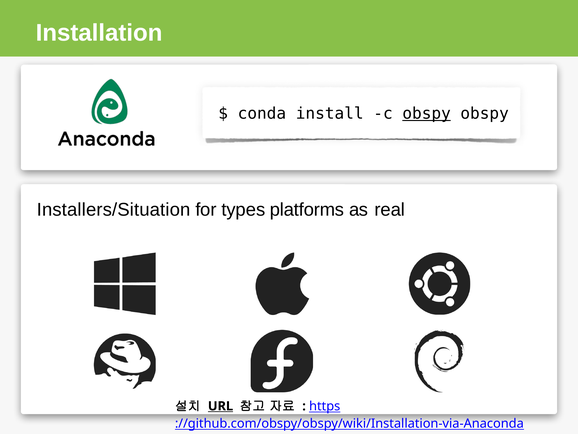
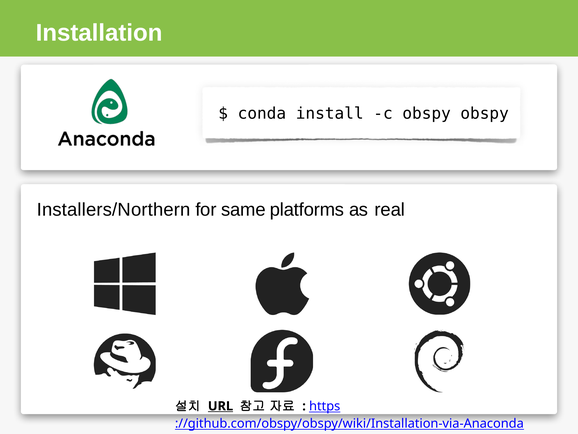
obspy underline: present -> none (427, 113)
Installers/Situation: Installers/Situation -> Installers/Northern (114, 209)
types: types -> same (243, 209)
